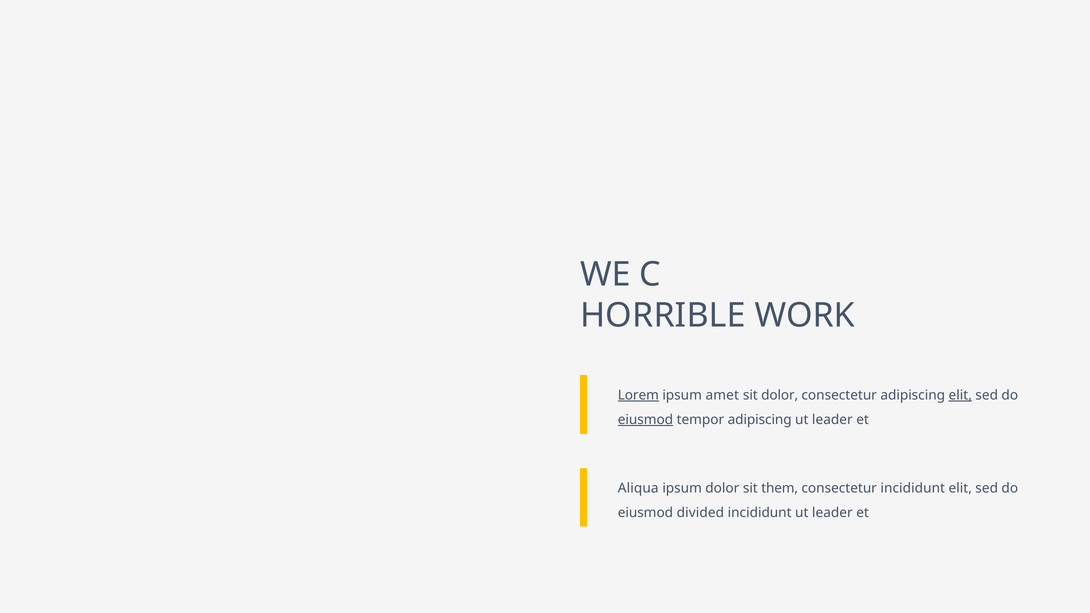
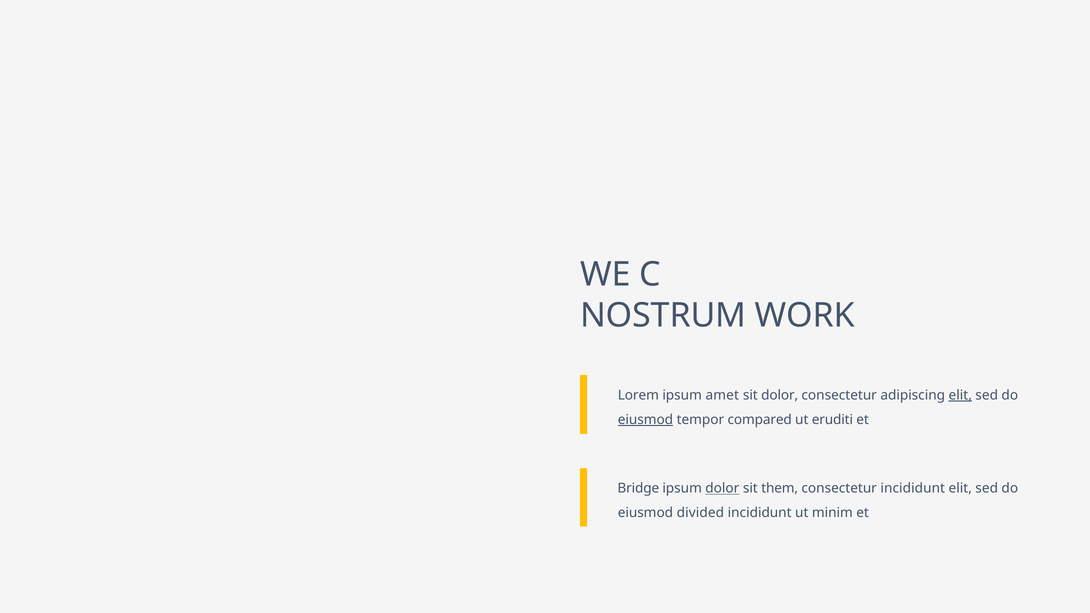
HORRIBLE: HORRIBLE -> NOSTRUM (663, 316)
Lorem underline: present -> none (638, 395)
tempor adipiscing: adipiscing -> compared (760, 420)
leader: leader -> eruditi (832, 420)
Aliqua: Aliqua -> Bridge (638, 489)
dolor underline: none -> present (722, 489)
incididunt ut leader: leader -> minim (832, 513)
